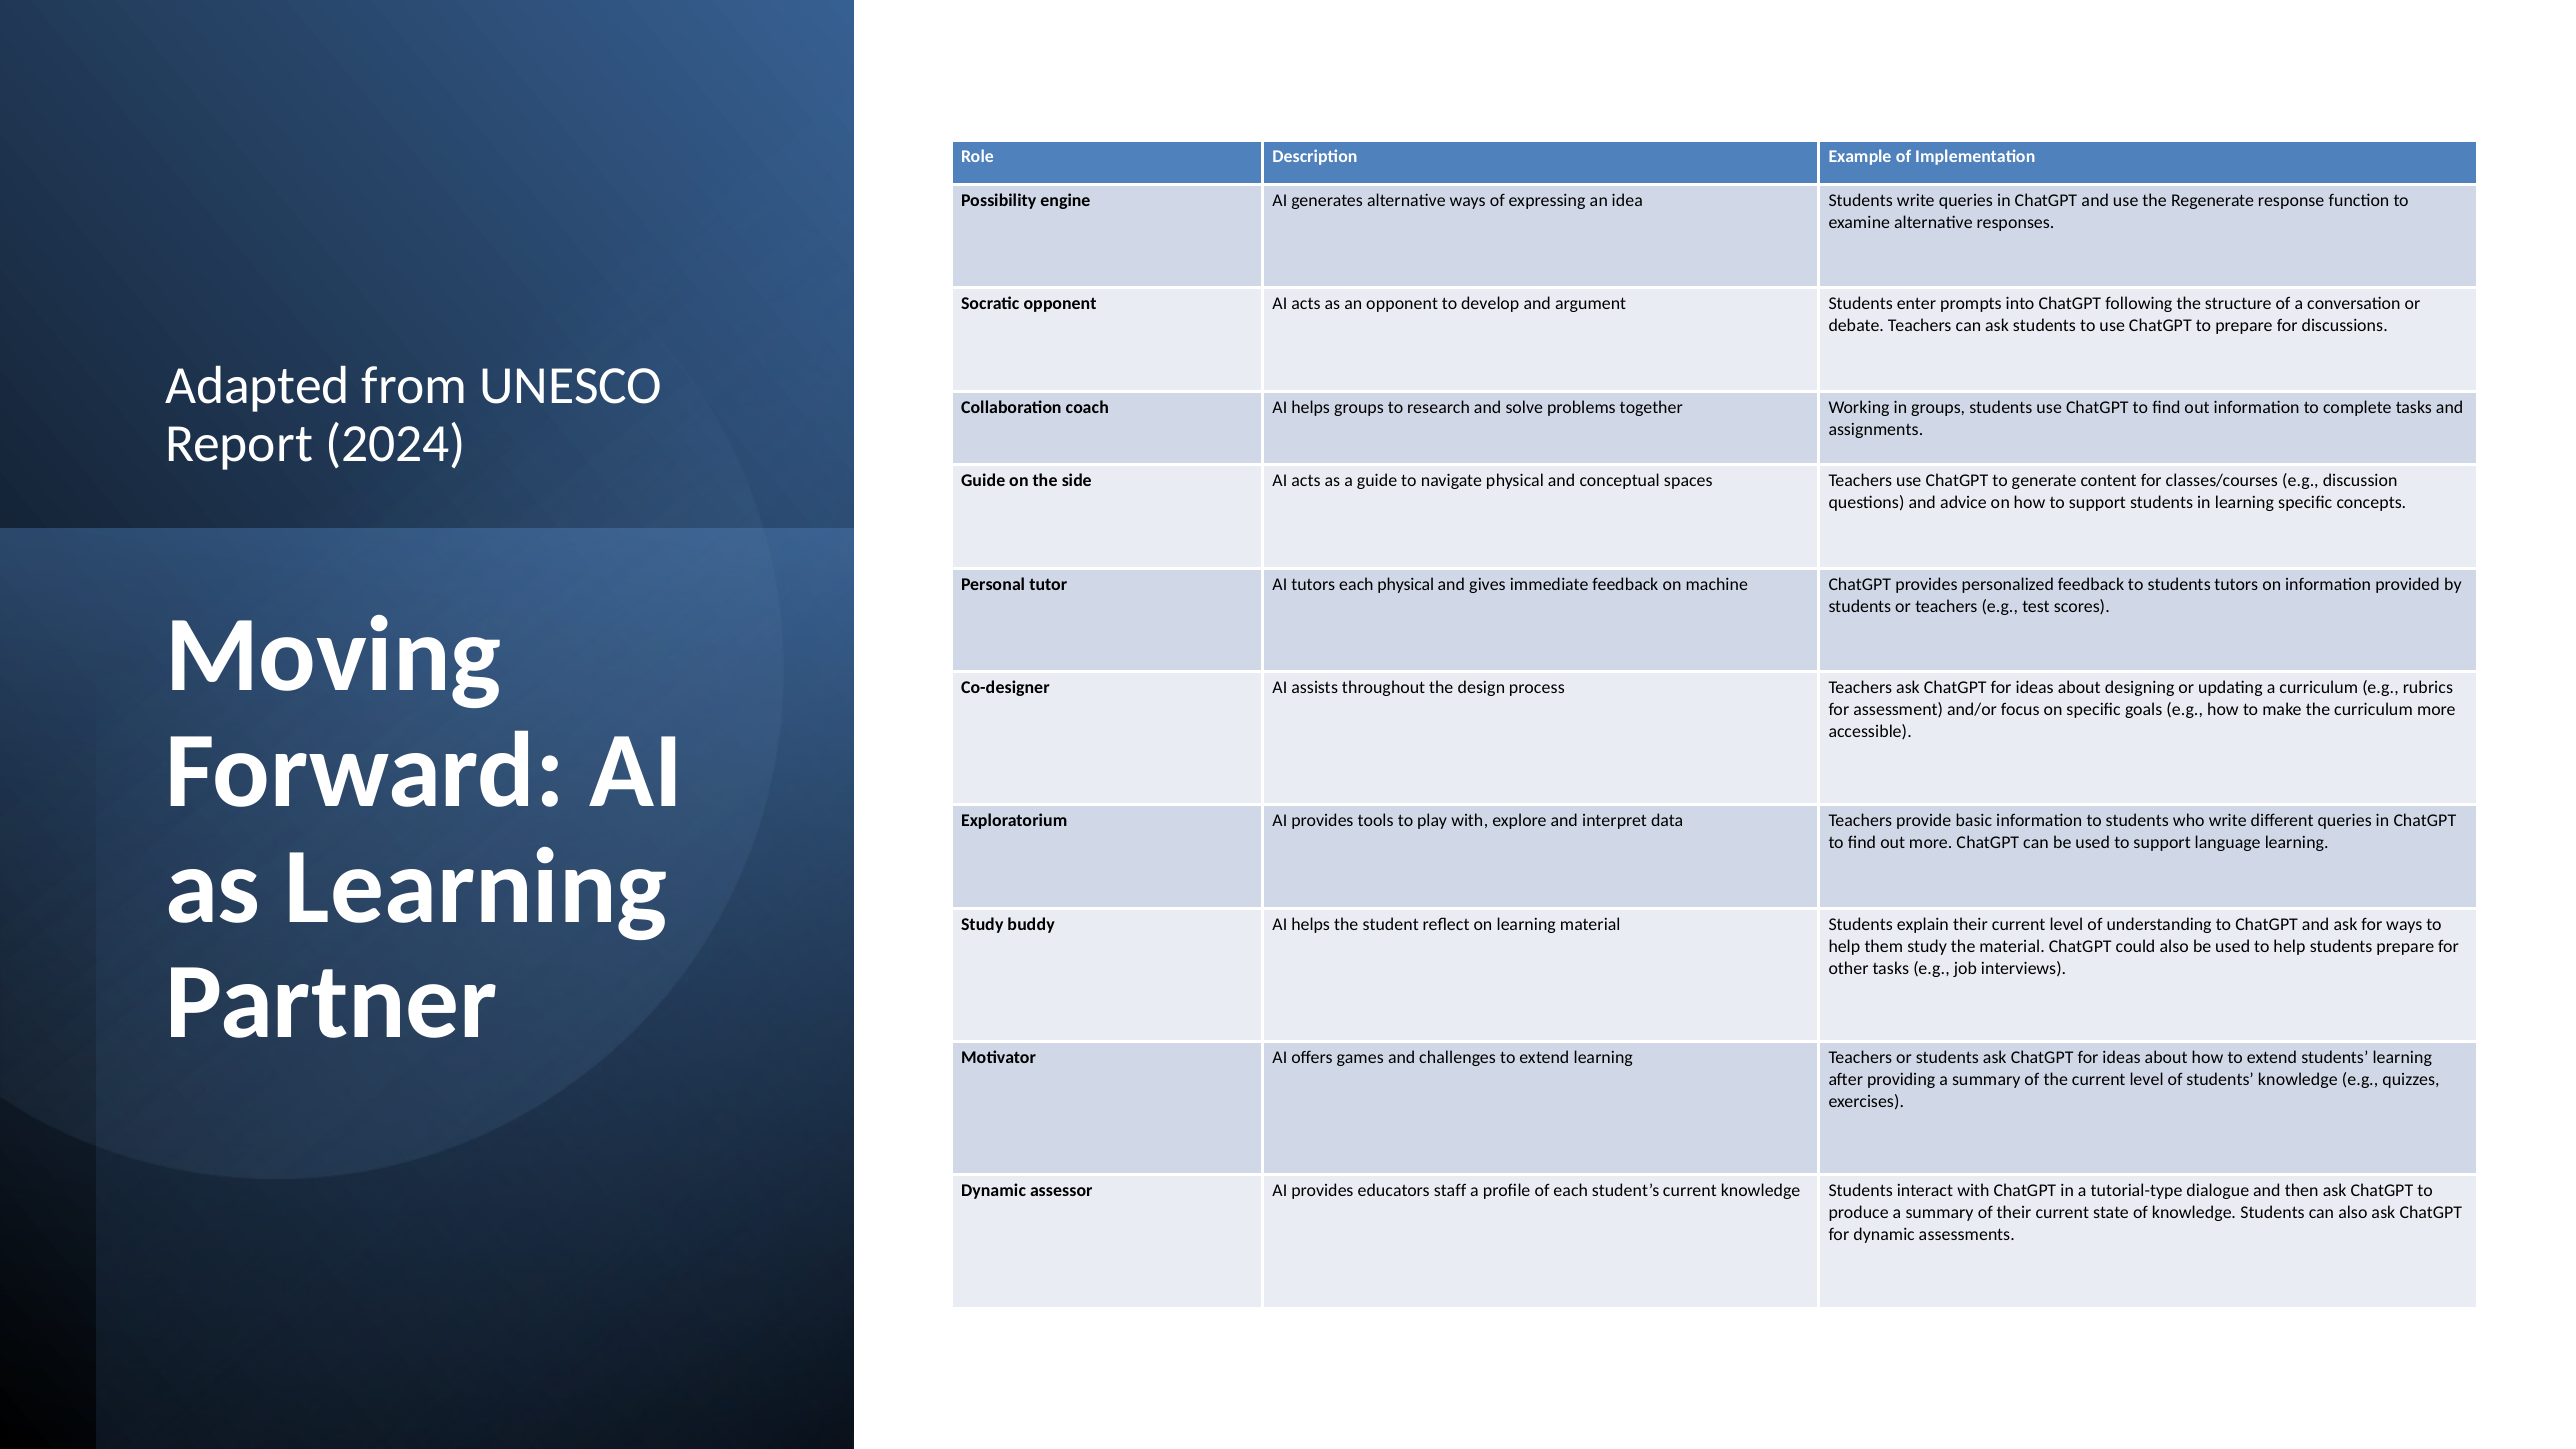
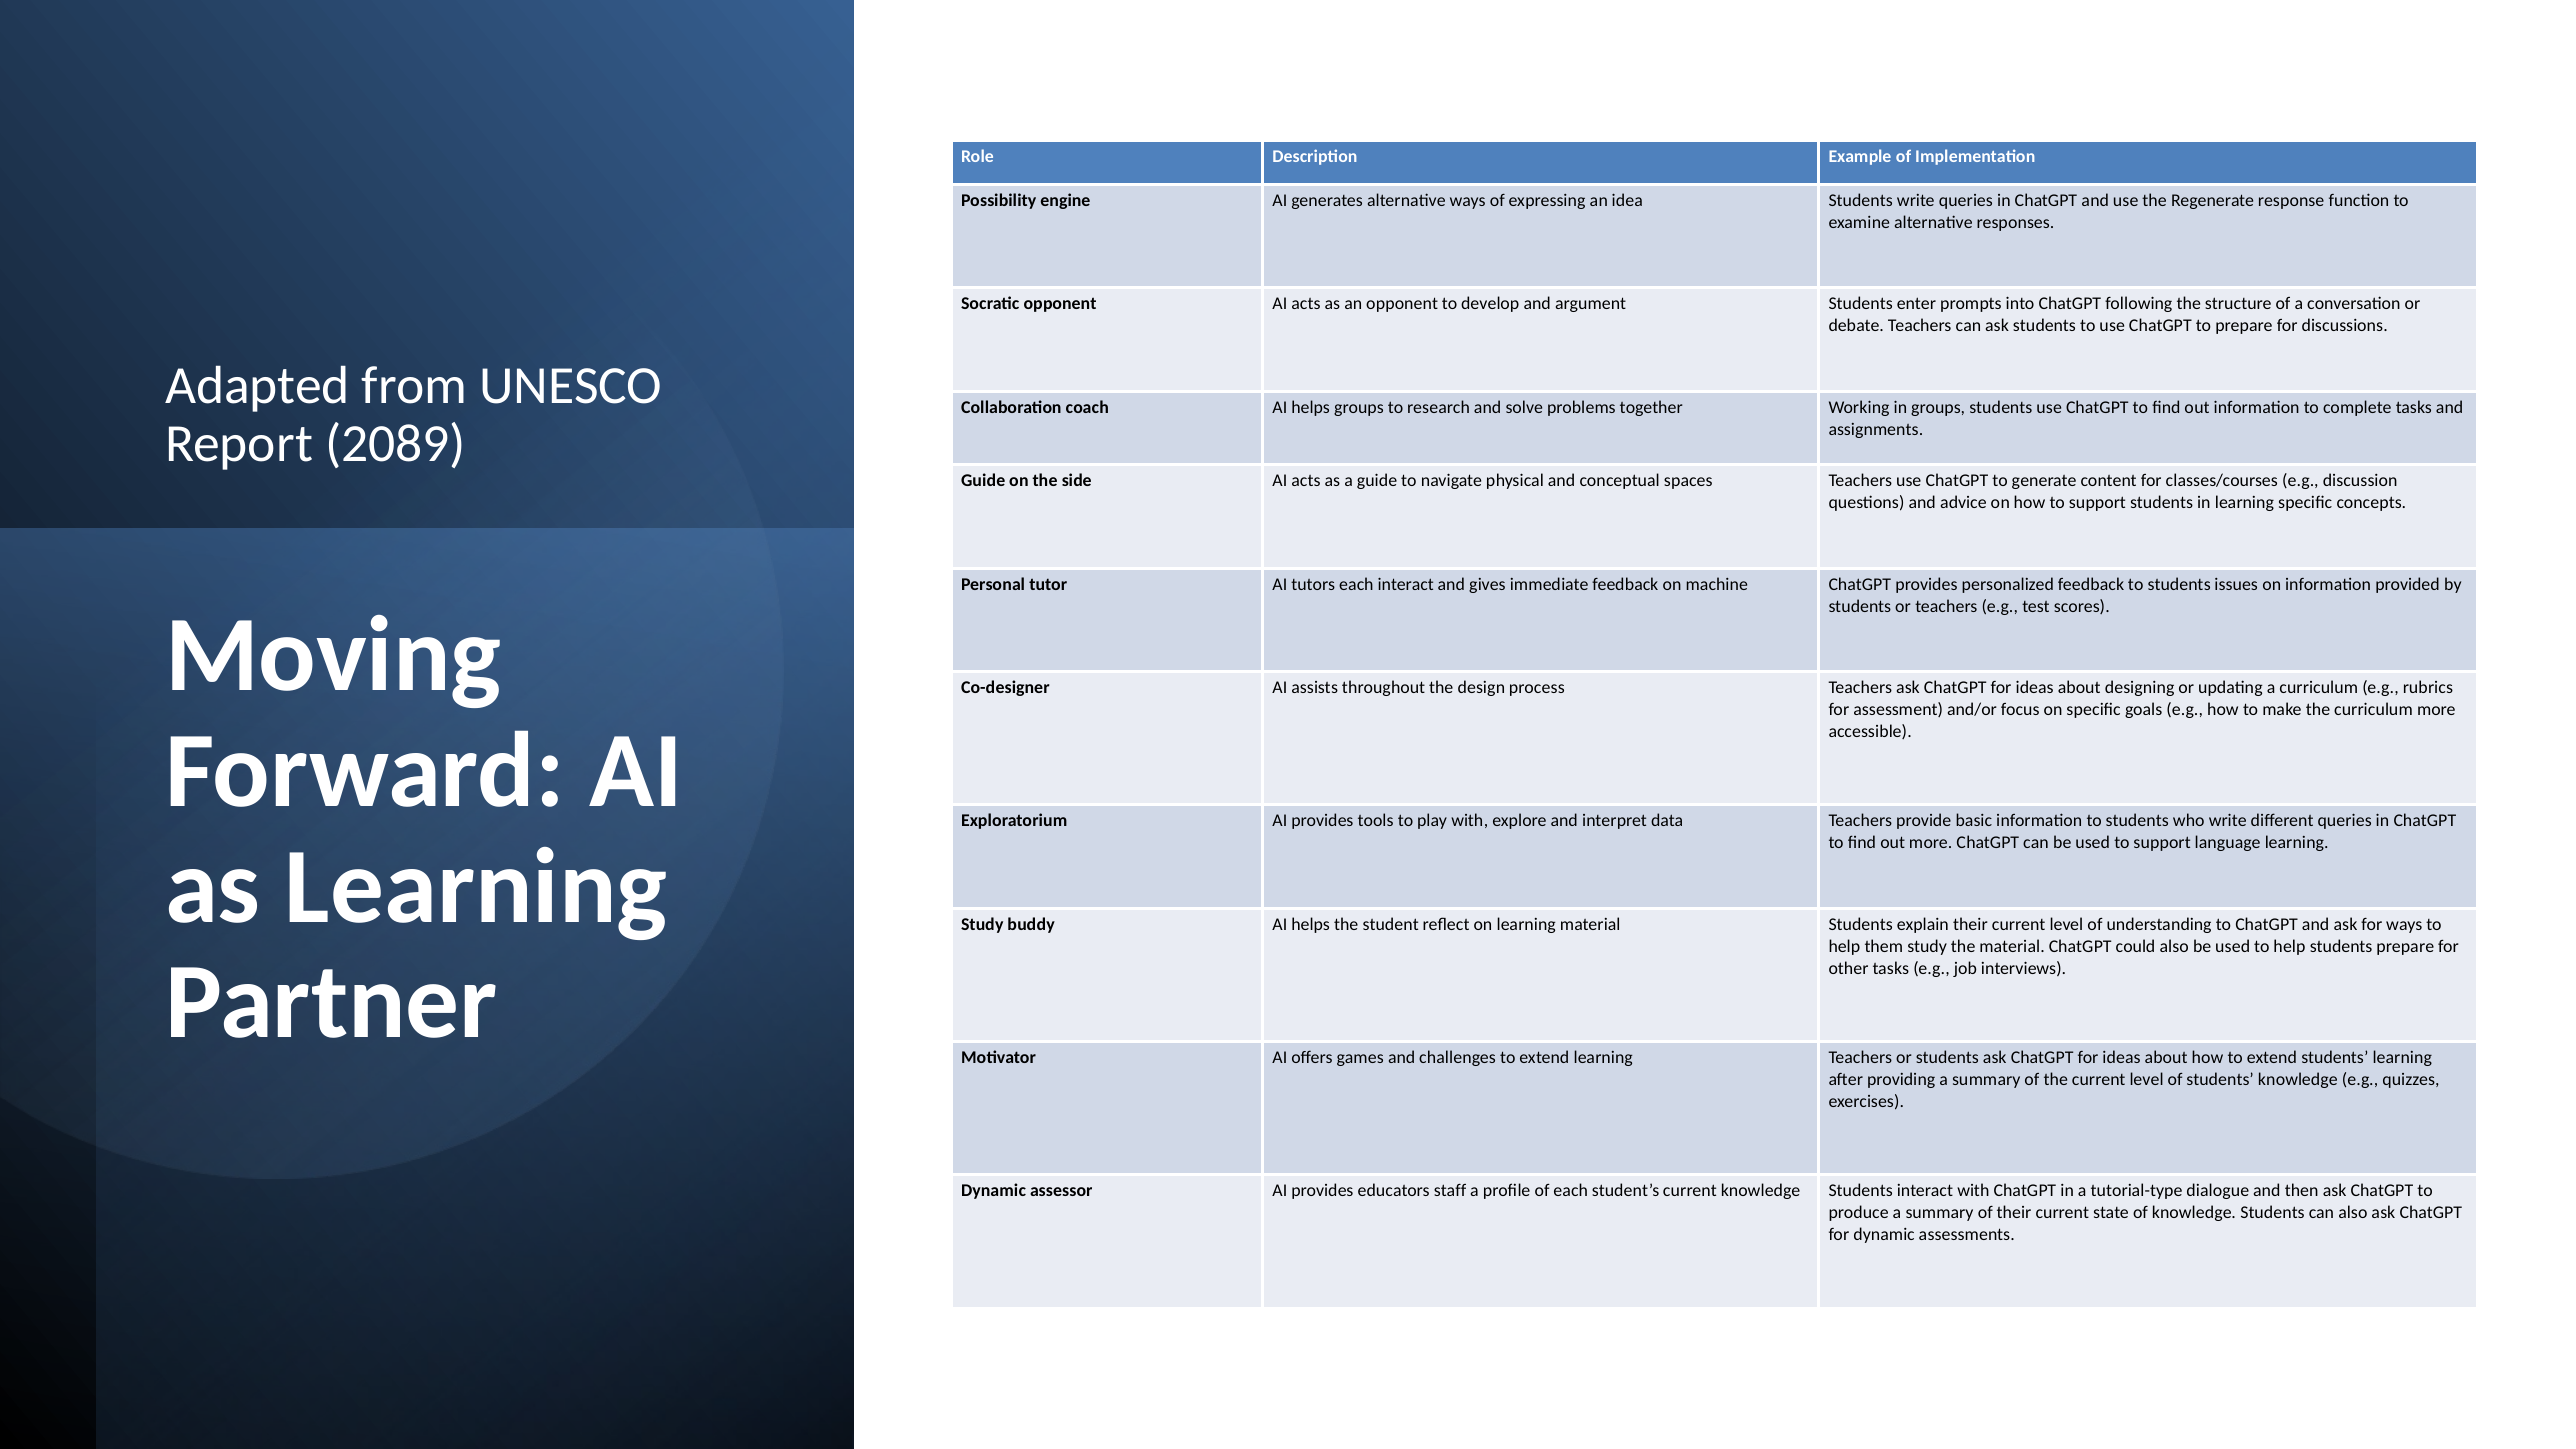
2024: 2024 -> 2089 (396, 444)
each physical: physical -> interact (1406, 584)
students tutors: tutors -> issues (2236, 584)
